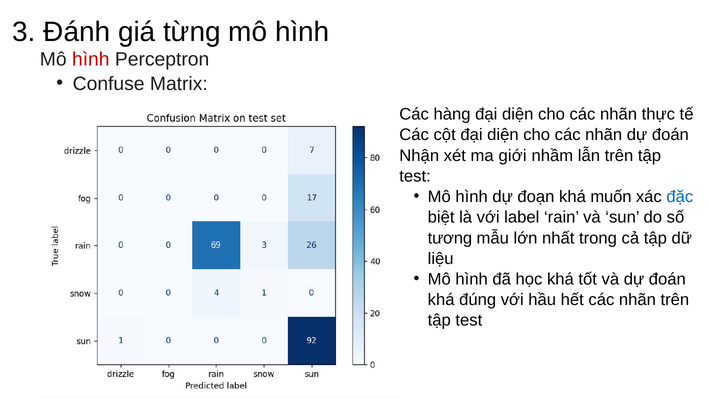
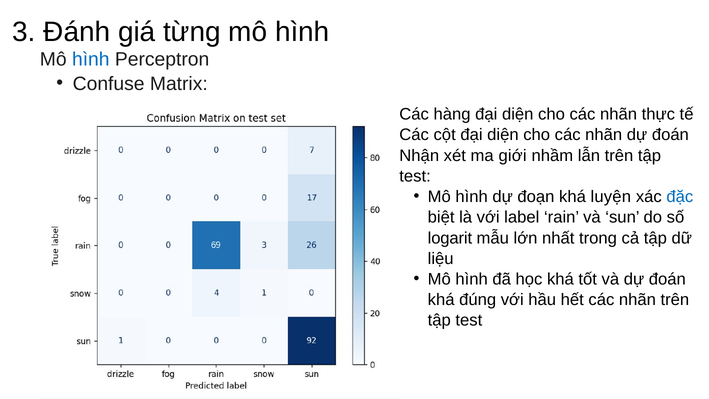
hình colour: red -> blue (91, 59)
muốn: muốn -> luyện (611, 197)
tương: tương -> logarit (450, 238)
